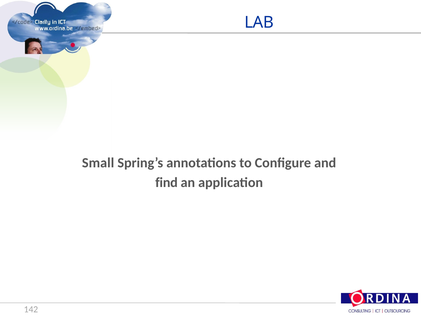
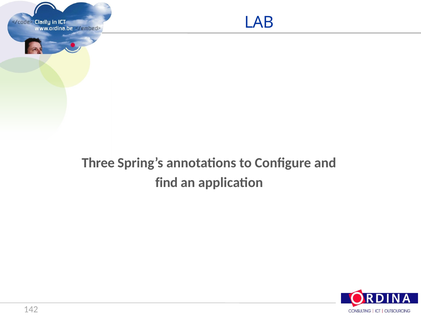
Small: Small -> Three (98, 163)
